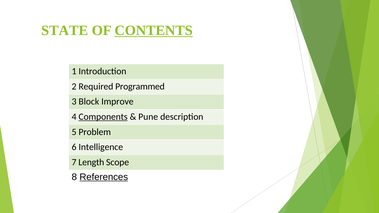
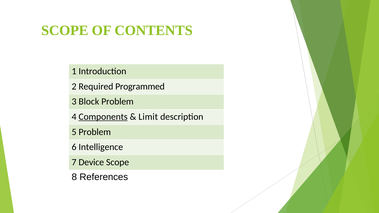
STATE: STATE -> SCOPE (65, 30)
CONTENTS underline: present -> none (154, 30)
Block Improve: Improve -> Problem (117, 102)
Pune: Pune -> Limit (148, 117)
Length: Length -> Device (91, 162)
References underline: present -> none (104, 177)
